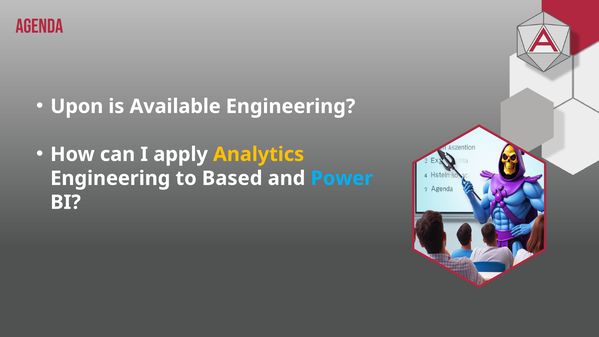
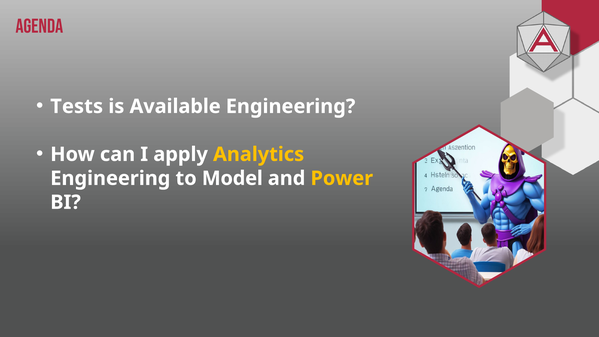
Upon: Upon -> Tests (77, 106)
Based: Based -> Model (232, 178)
Power colour: light blue -> yellow (342, 178)
